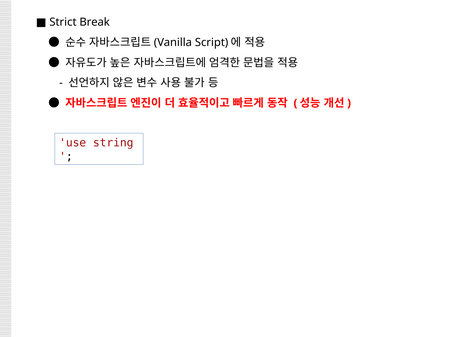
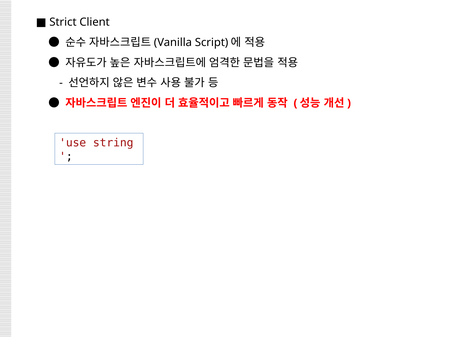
Break: Break -> Client (95, 22)
